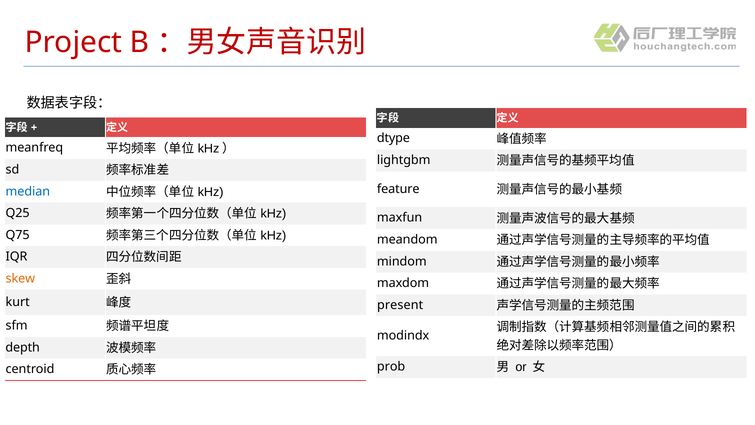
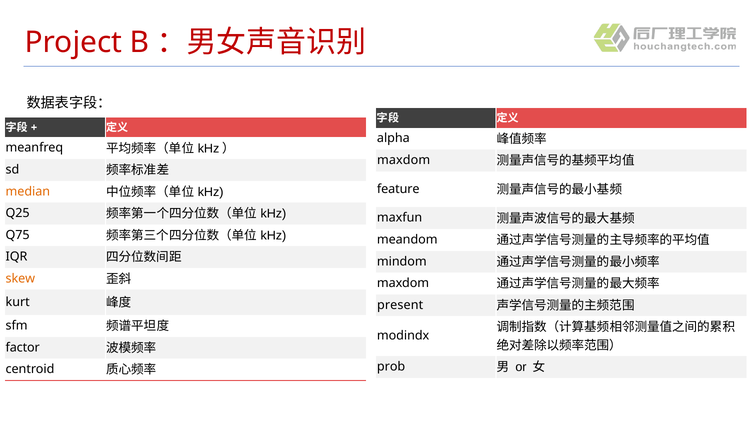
dtype: dtype -> alpha (393, 138)
lightgbm: lightgbm -> maxdom (404, 160)
median colour: blue -> orange (28, 191)
depth: depth -> factor (23, 347)
